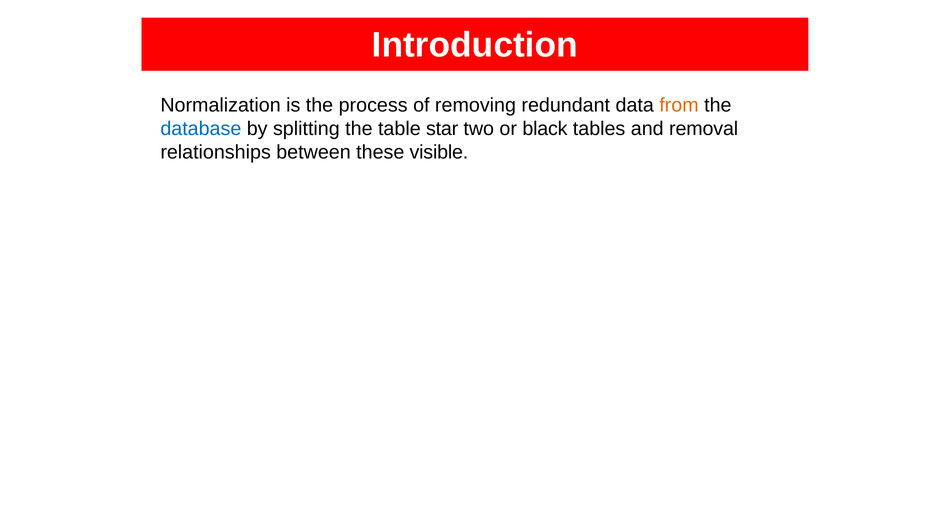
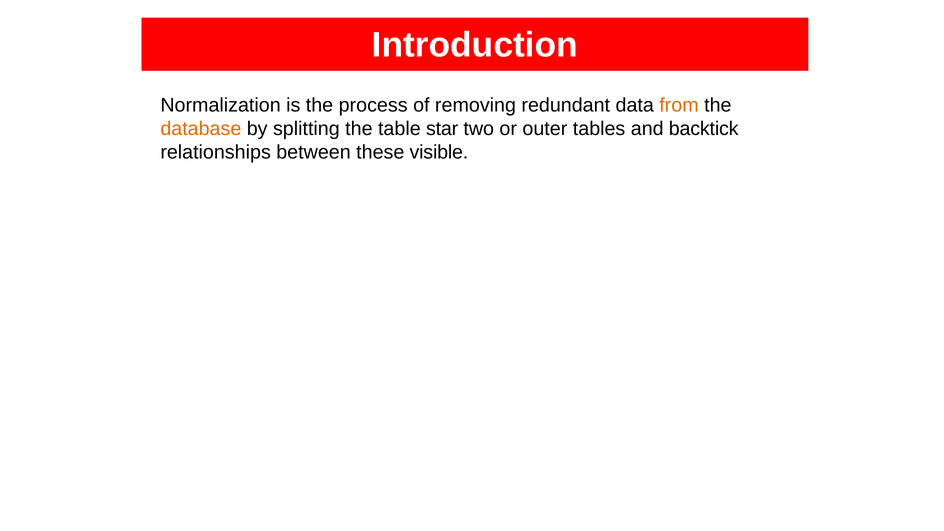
database colour: blue -> orange (201, 129)
black: black -> outer (545, 129)
removal: removal -> backtick (704, 129)
